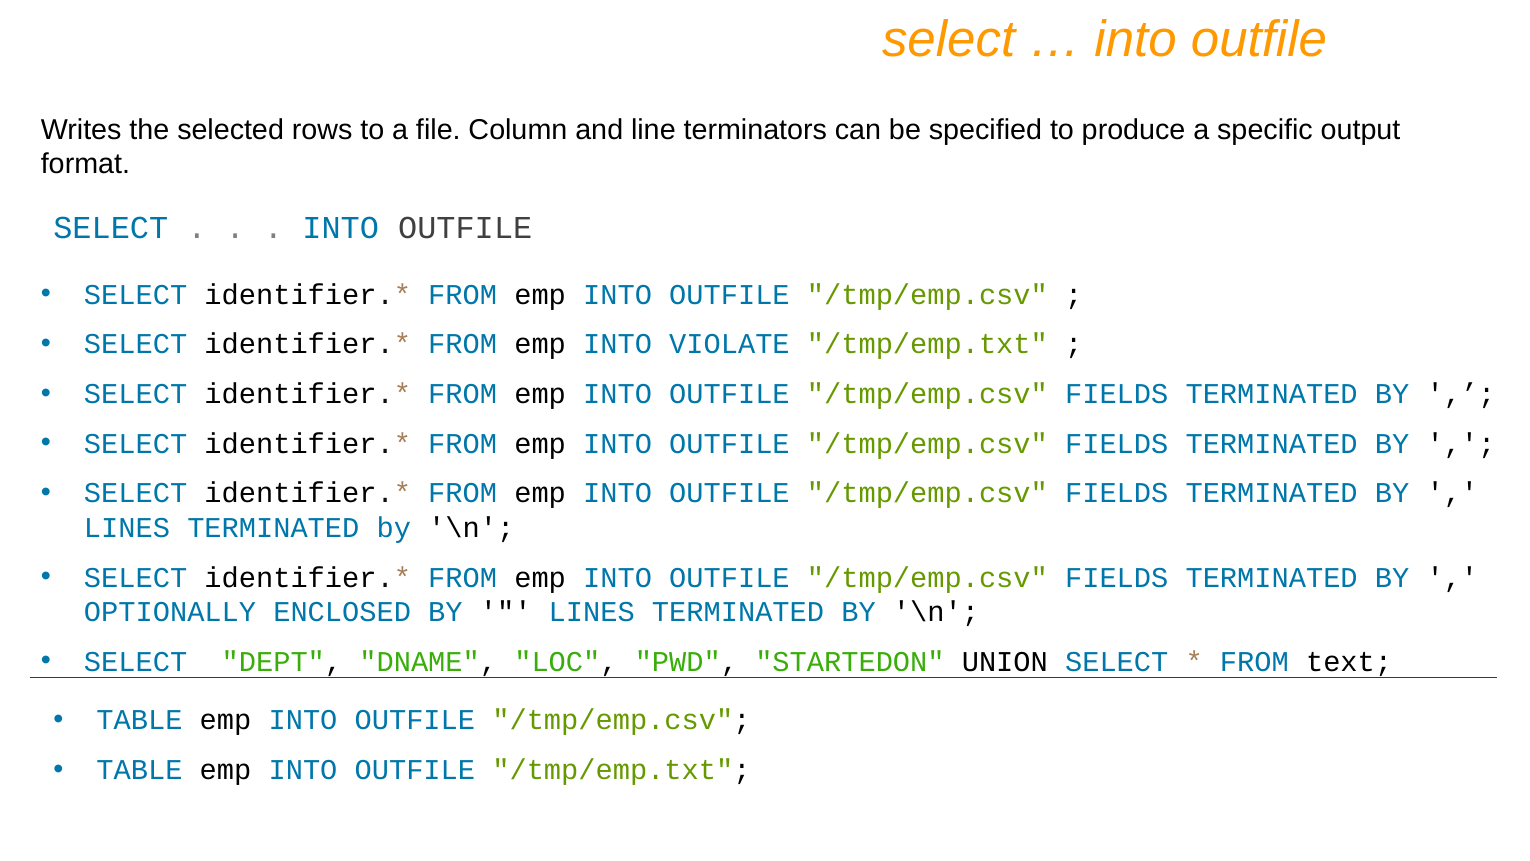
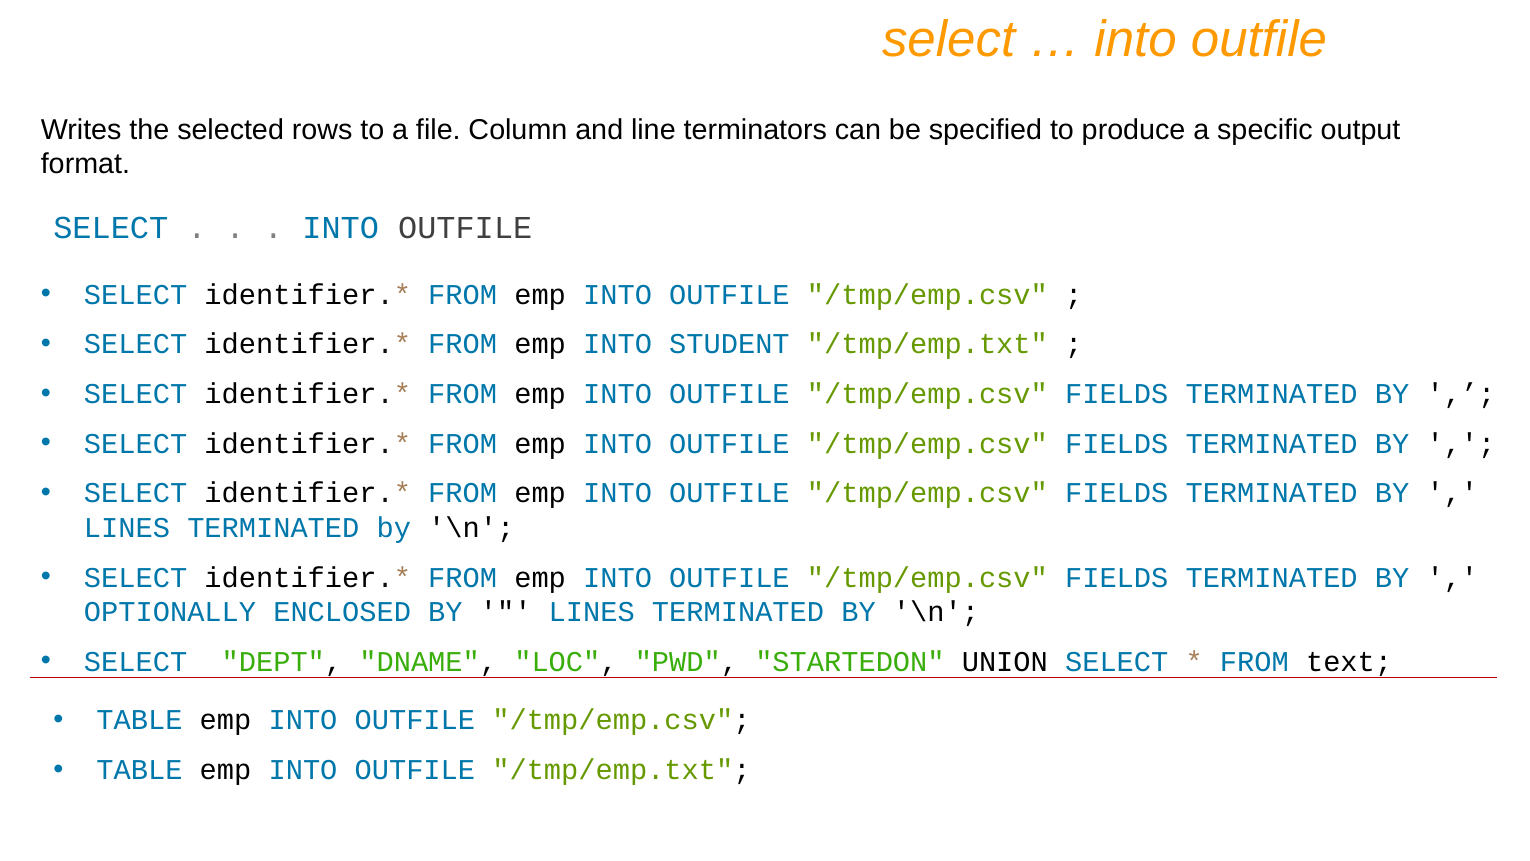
VIOLATE: VIOLATE -> STUDENT (729, 344)
